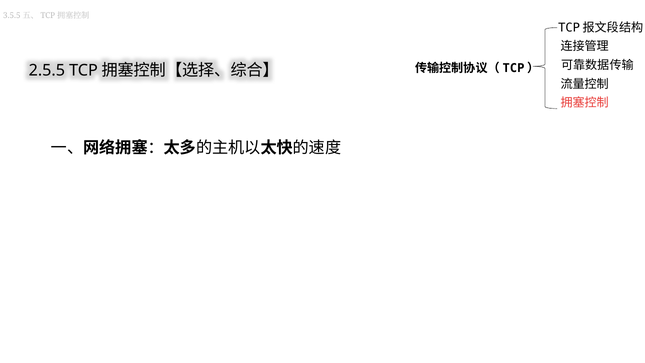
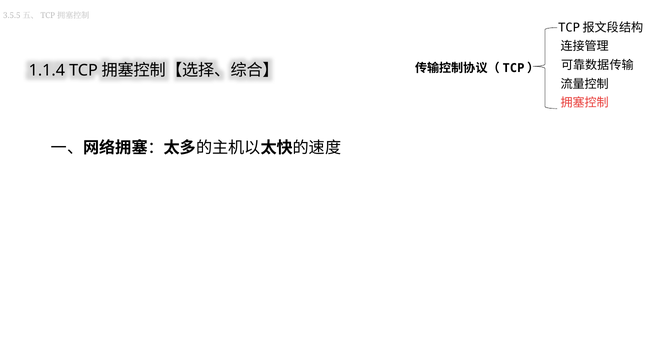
2.5.5: 2.5.5 -> 1.1.4 (47, 70)
